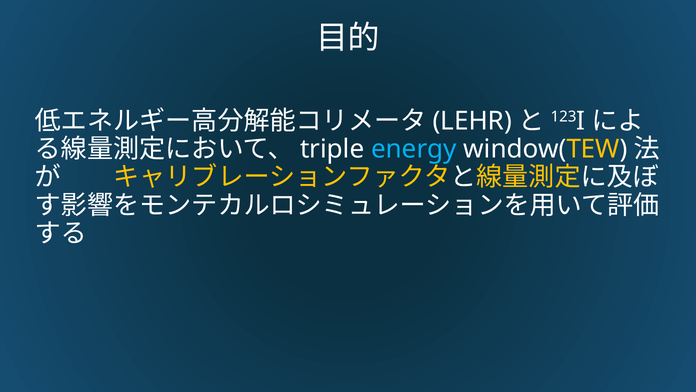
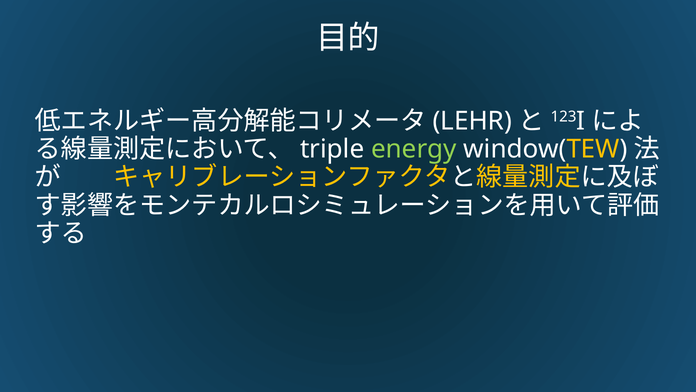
energy colour: light blue -> light green (414, 149)
